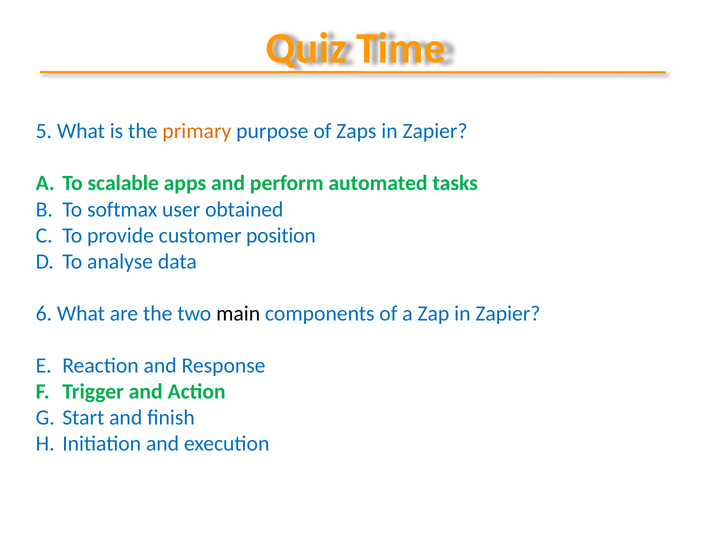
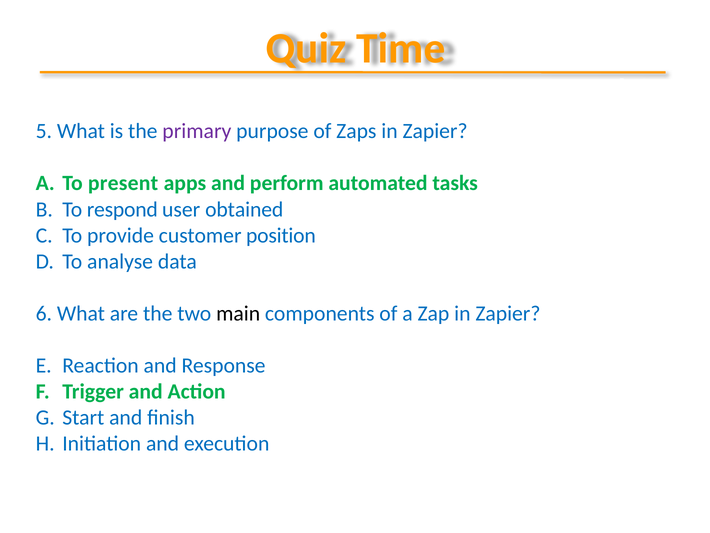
primary colour: orange -> purple (197, 131)
scalable: scalable -> present (123, 183)
softmax: softmax -> respond (122, 209)
